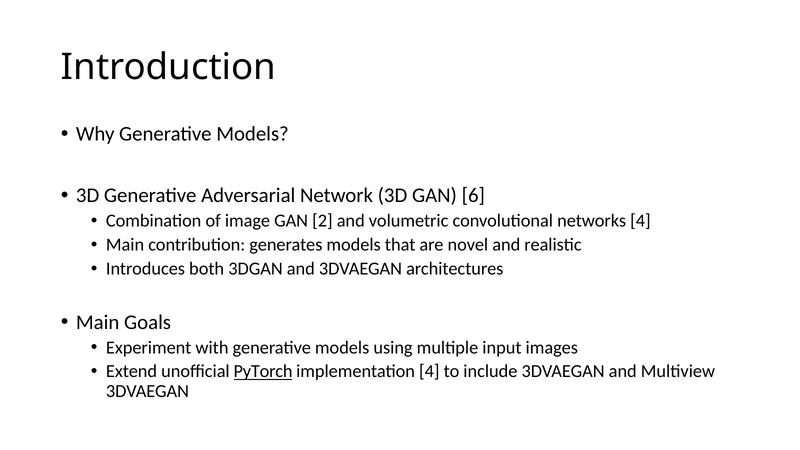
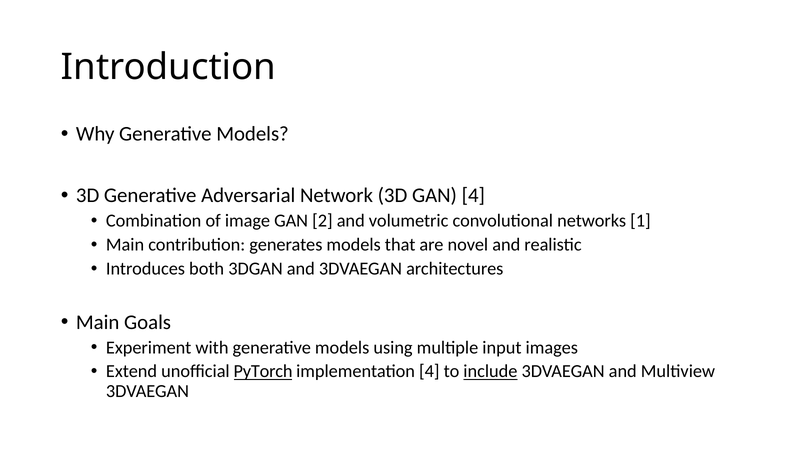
GAN 6: 6 -> 4 (473, 196)
networks 4: 4 -> 1 (640, 221)
include underline: none -> present (490, 371)
